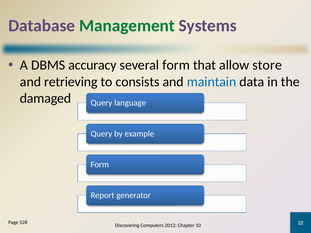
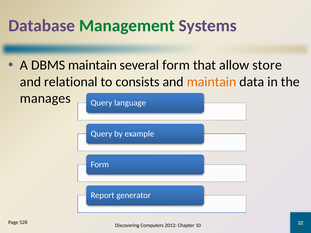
DBMS accuracy: accuracy -> maintain (92, 65)
retrieving: retrieving -> relational (71, 82)
maintain colour: blue -> orange (212, 82)
damaged: damaged -> manages (45, 98)
